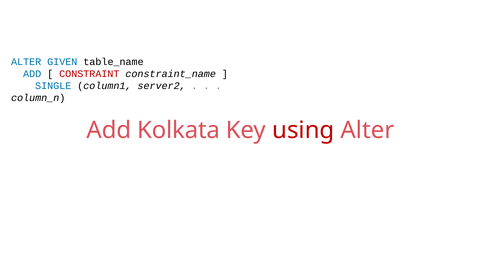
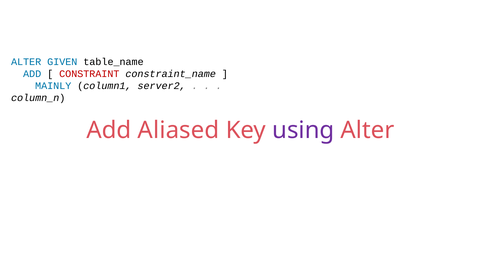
SINGLE: SINGLE -> MAINLY (53, 86)
Kolkata: Kolkata -> Aliased (178, 130)
using colour: red -> purple (303, 130)
